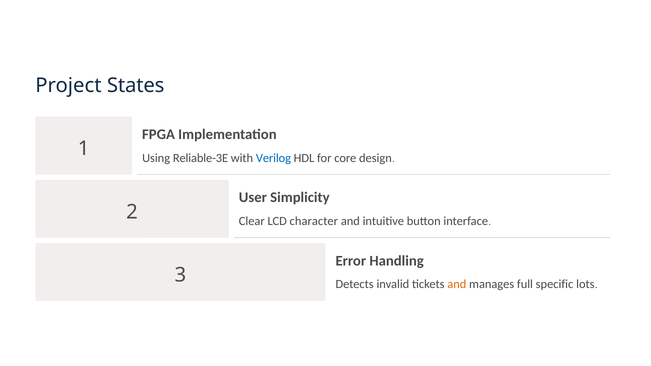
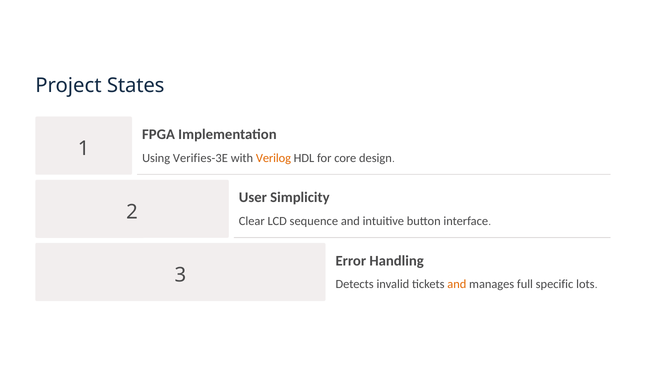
Reliable-3E: Reliable-3E -> Verifies-3E (200, 158)
Verilog colour: blue -> orange (273, 158)
character: character -> sequence (314, 221)
